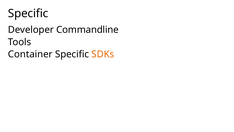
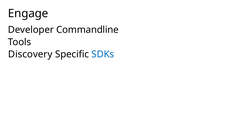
Specific: Specific -> Engage (28, 13)
Container: Container -> Discovery (30, 54)
SDKs colour: orange -> blue (103, 54)
